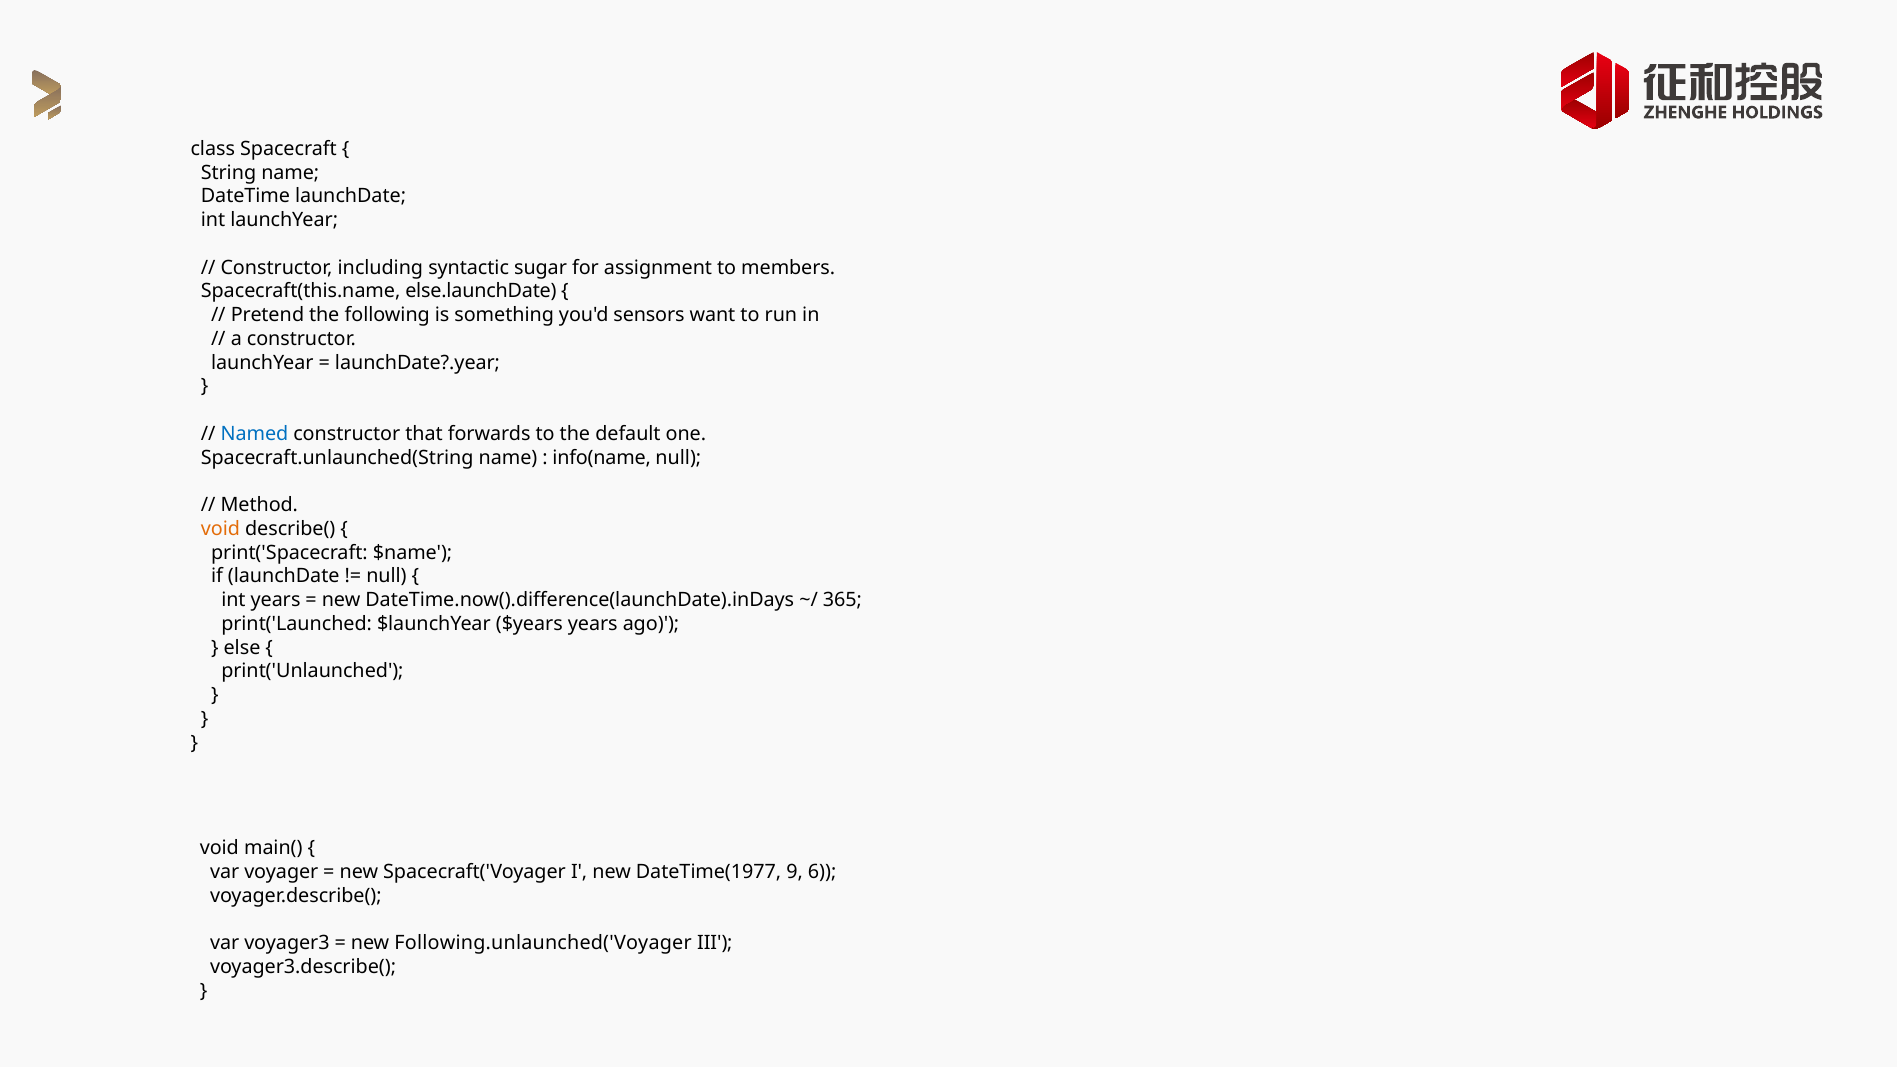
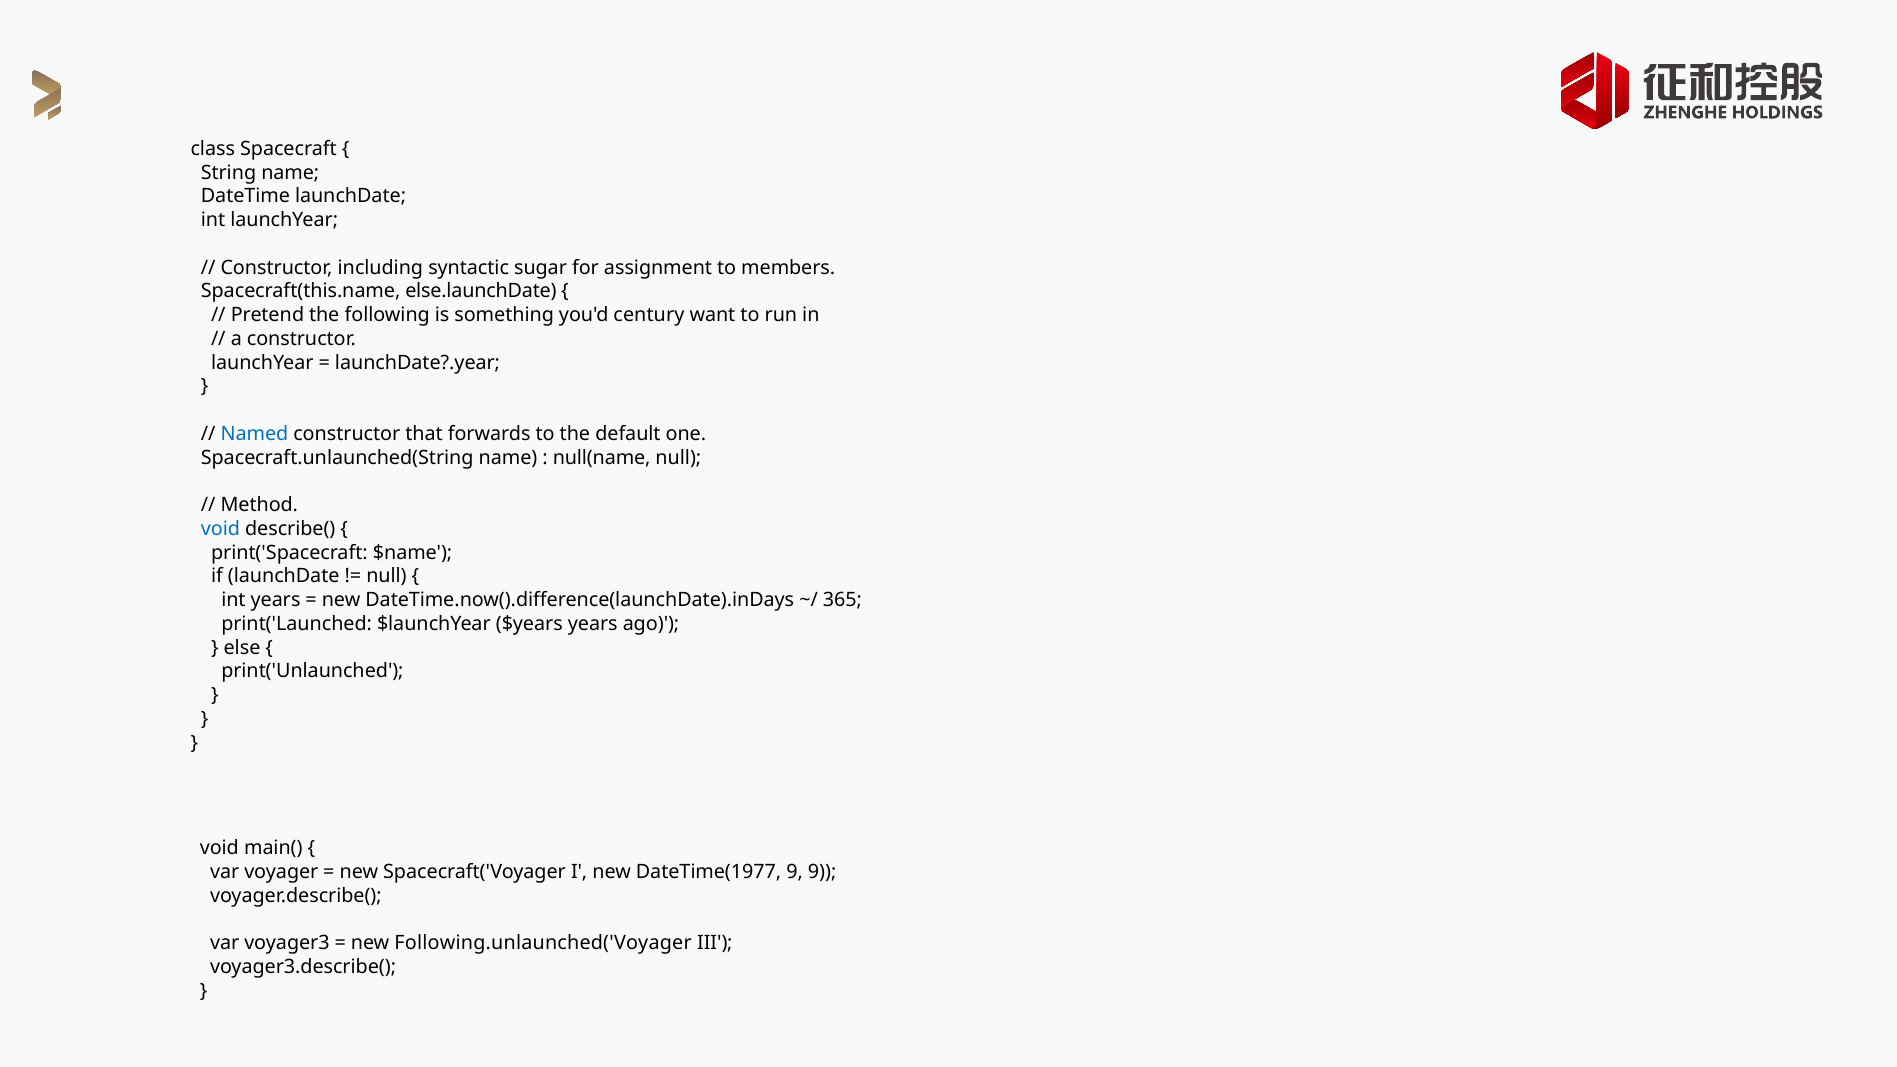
sensors: sensors -> century (649, 315)
info(name: info(name -> null(name (602, 458)
void colour: orange -> blue (220, 529)
9 6: 6 -> 9 (822, 872)
